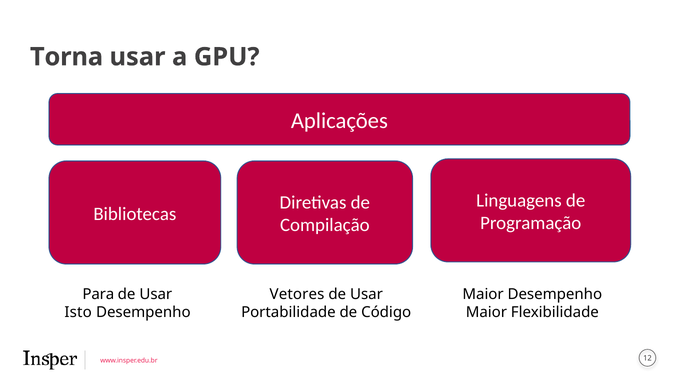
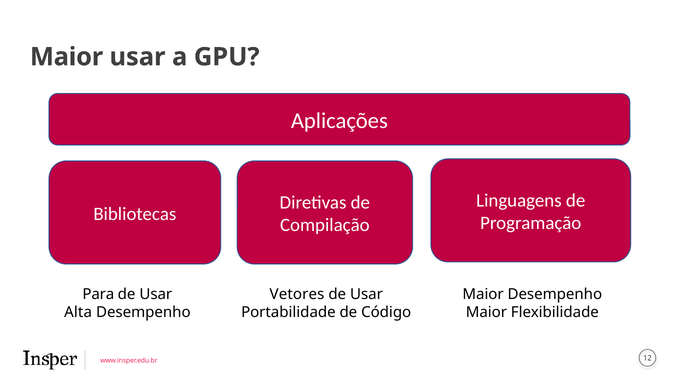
Torna: Torna -> Maior (67, 57)
Isto: Isto -> Alta (78, 312)
